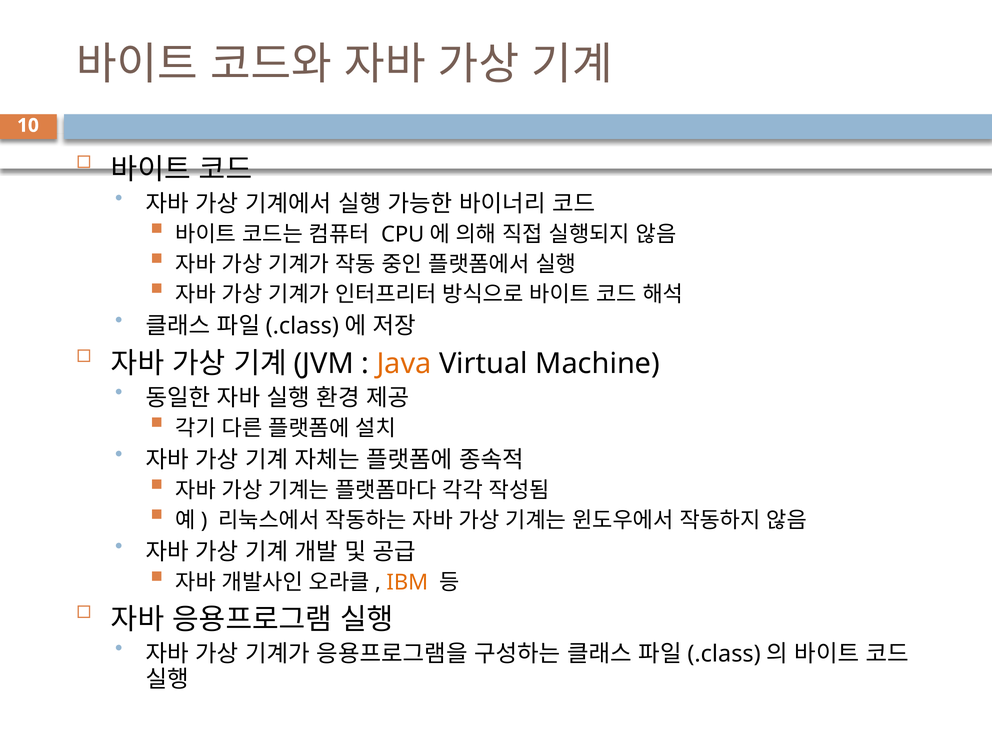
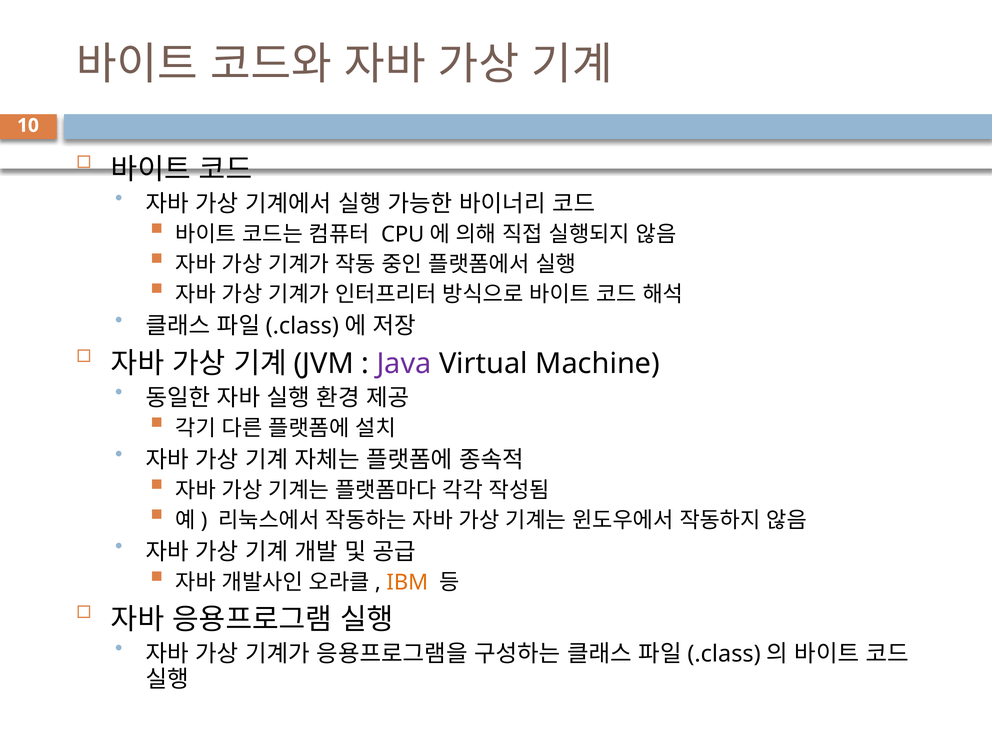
Java colour: orange -> purple (404, 364)
